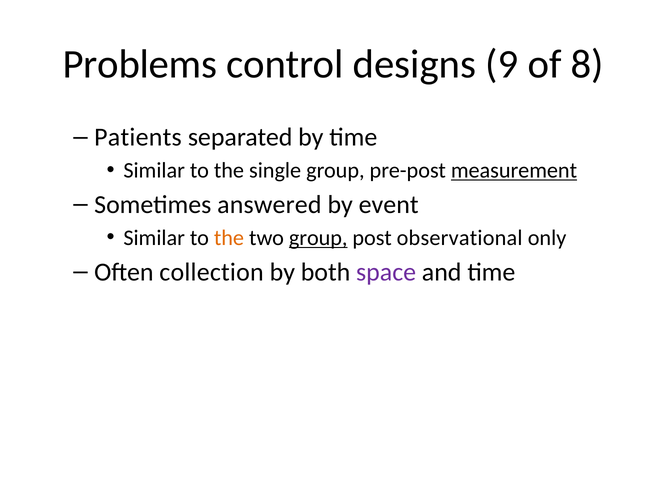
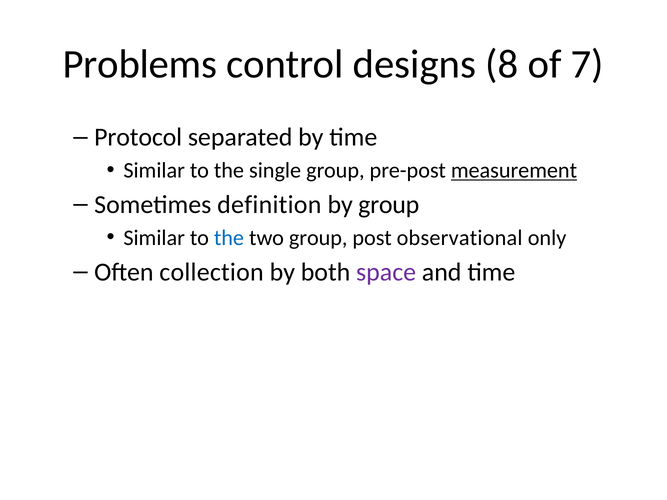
9: 9 -> 8 (502, 65)
8: 8 -> 7 (587, 65)
Patients: Patients -> Protocol (138, 137)
answered: answered -> definition (269, 205)
by event: event -> group (389, 205)
the colour: orange -> blue (229, 238)
group underline: present -> none (318, 238)
